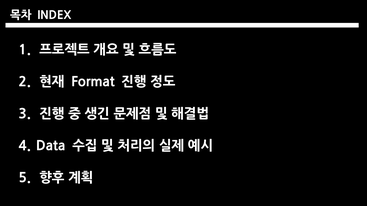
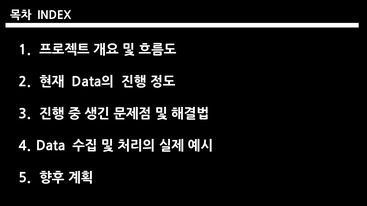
Format: Format -> Data의 (93, 82)
